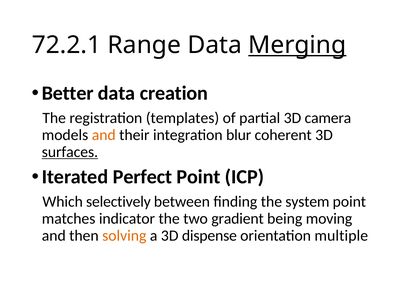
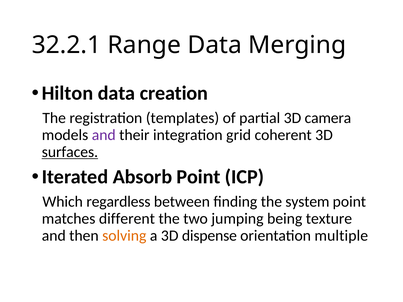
72.2.1: 72.2.1 -> 32.2.1 (66, 45)
Merging underline: present -> none (297, 45)
Better: Better -> Hilton (68, 93)
and colour: orange -> purple (104, 135)
blur: blur -> grid (239, 135)
Perfect: Perfect -> Absorb (142, 177)
selectively: selectively -> regardless (118, 202)
indicator: indicator -> different (127, 219)
gradient: gradient -> jumping (237, 219)
moving: moving -> texture (329, 219)
